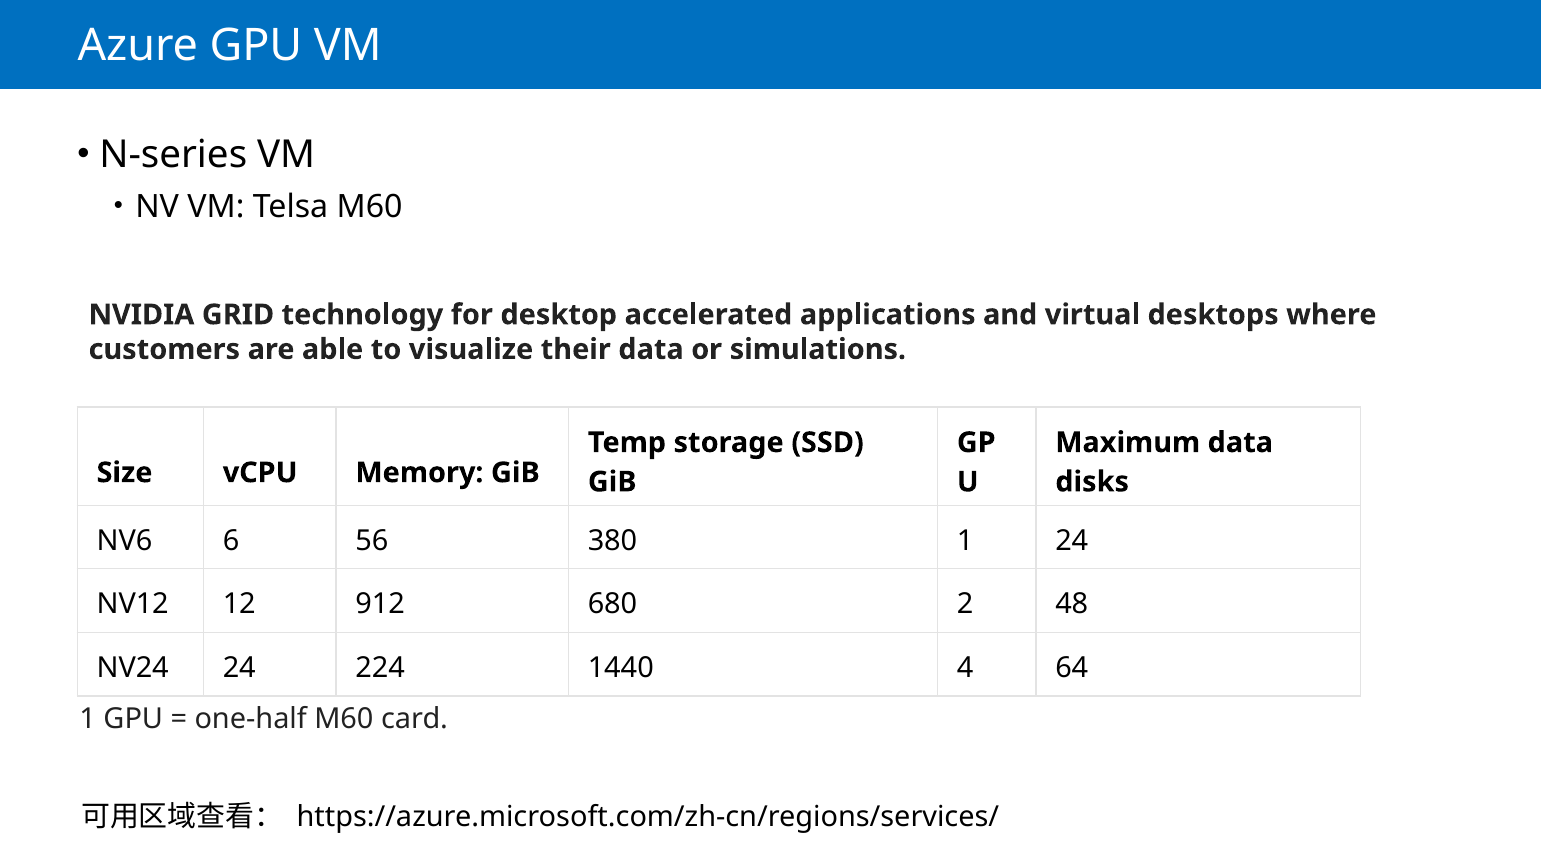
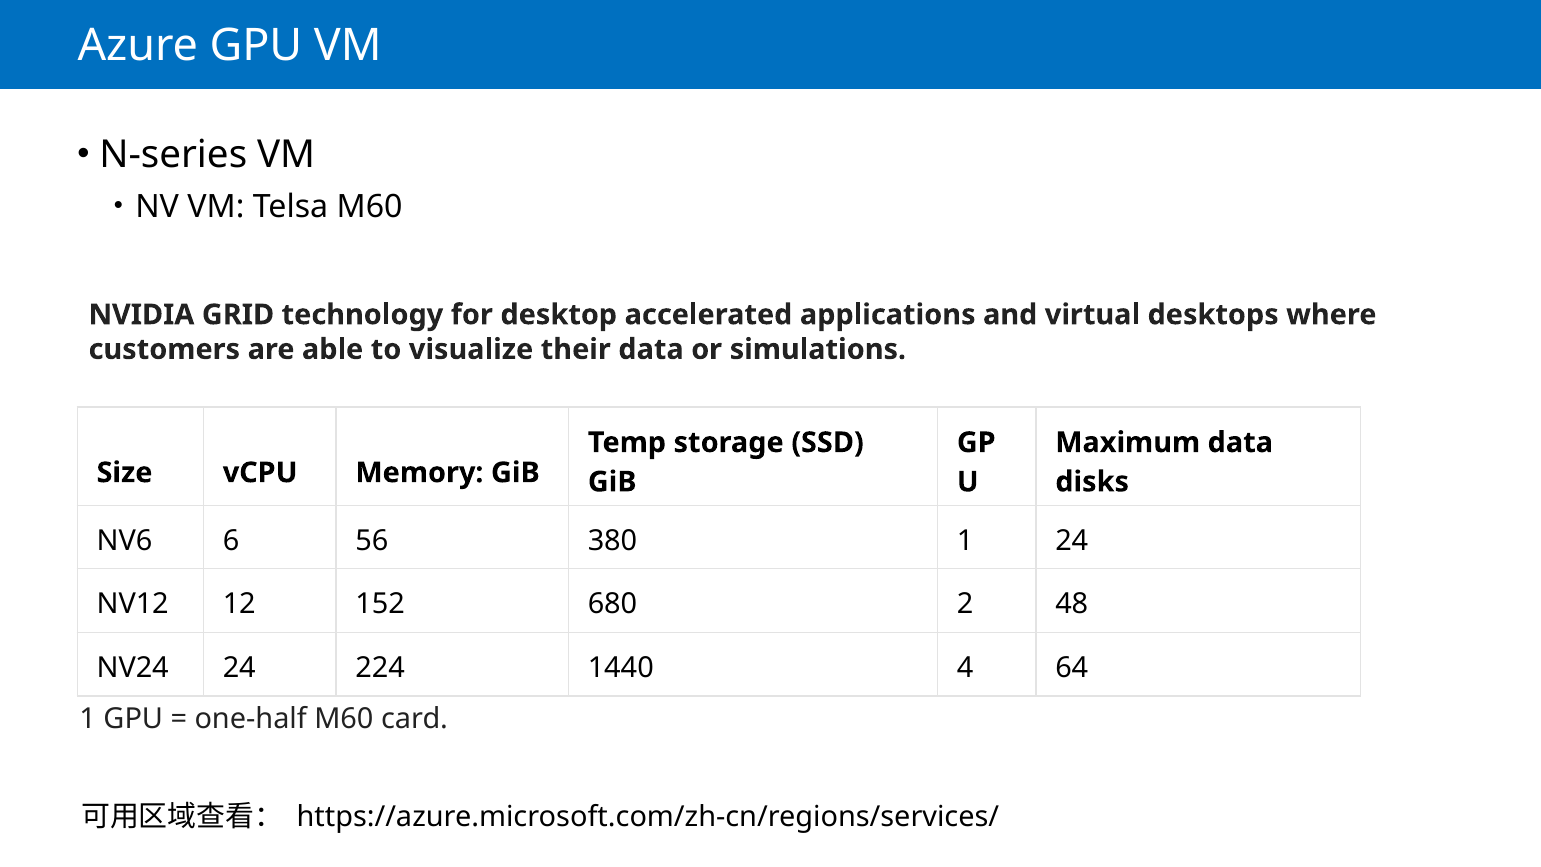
912: 912 -> 152 (380, 604)
